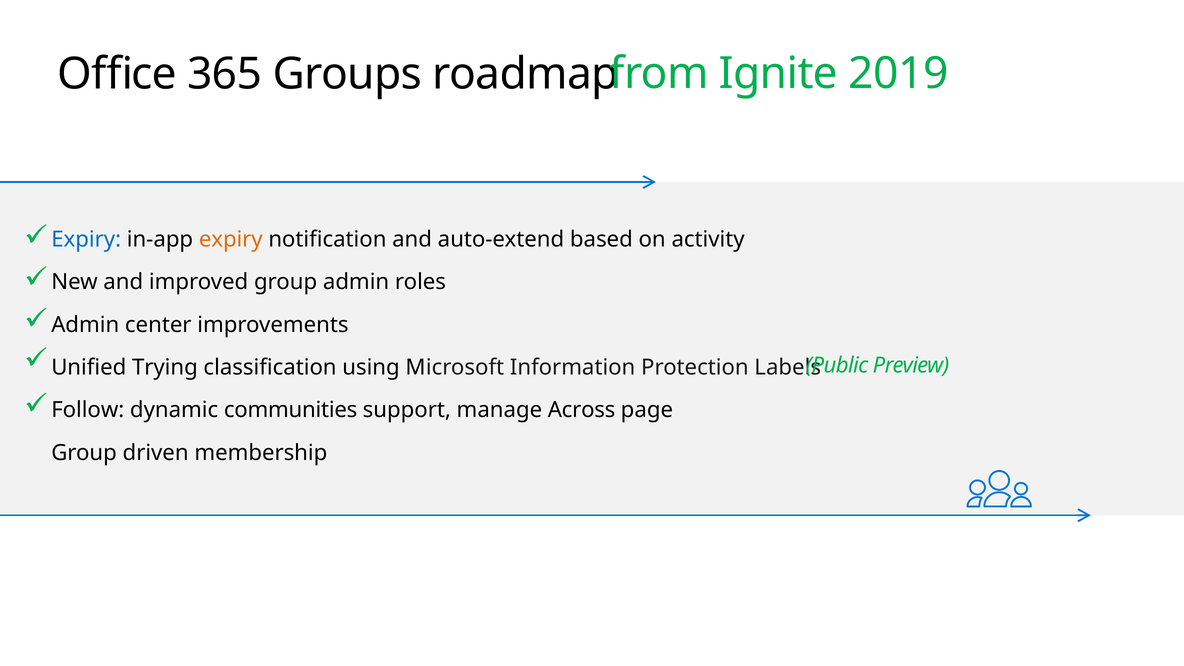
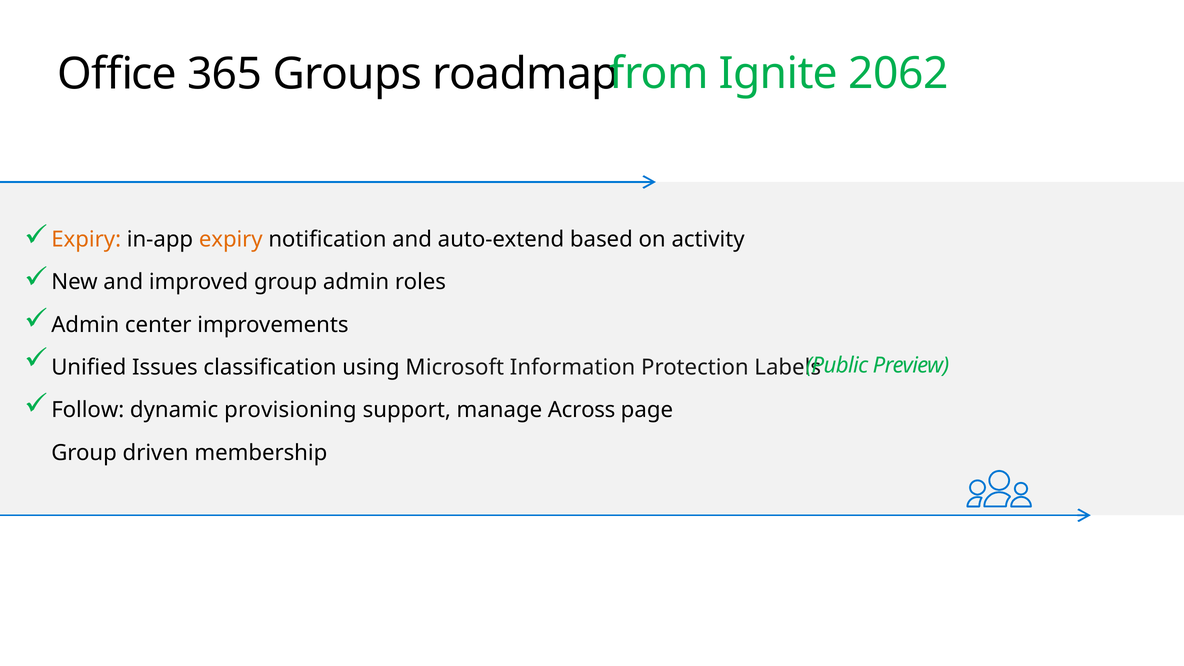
2019: 2019 -> 2062 (898, 74)
Expiry colour: blue -> orange (86, 239)
Trying: Trying -> Issues (165, 367)
communities: communities -> provisioning (290, 410)
